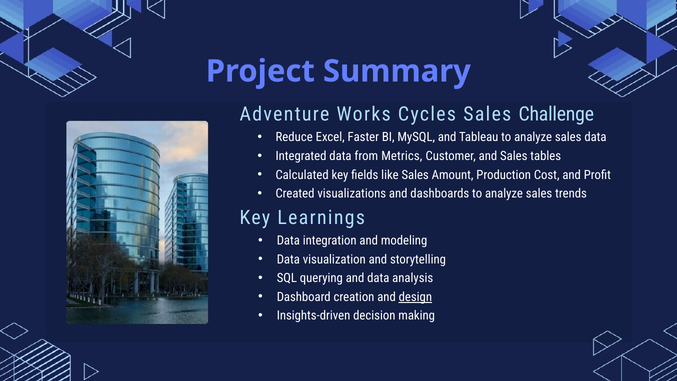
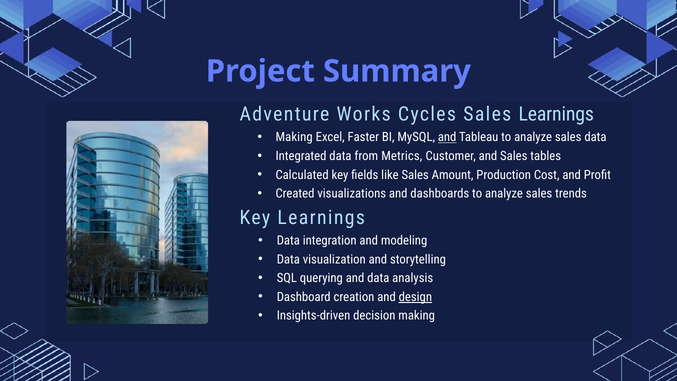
Sales Challenge: Challenge -> Learnings (556, 114)
Reduce: Reduce -> Making (294, 137)
and underline: none -> present (447, 137)
